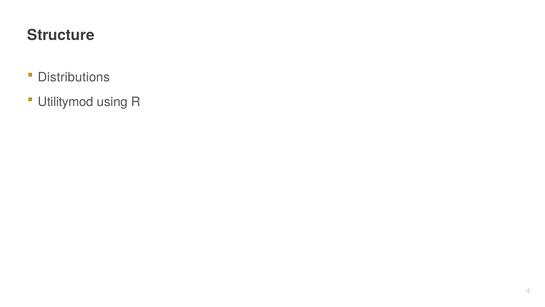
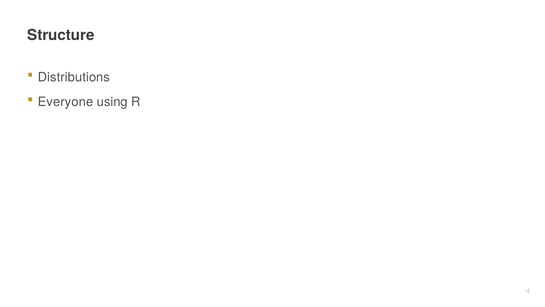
Utilitymod: Utilitymod -> Everyone (66, 102)
